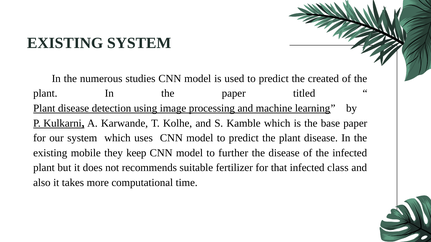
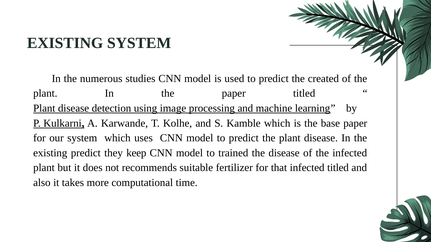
existing mobile: mobile -> predict (86, 153)
further: further -> trained (233, 153)
infected class: class -> titled (338, 168)
